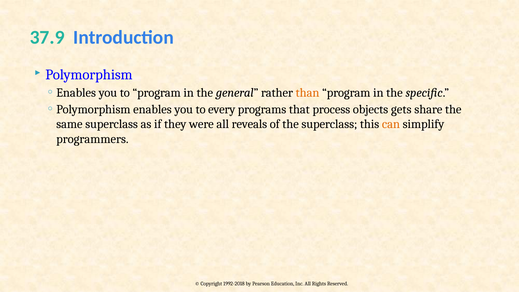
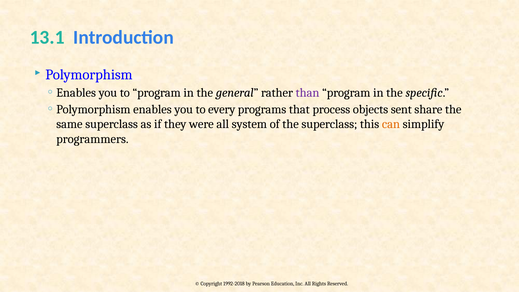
37.9: 37.9 -> 13.1 (47, 37)
than colour: orange -> purple (308, 93)
gets: gets -> sent (401, 109)
reveals: reveals -> system (249, 124)
